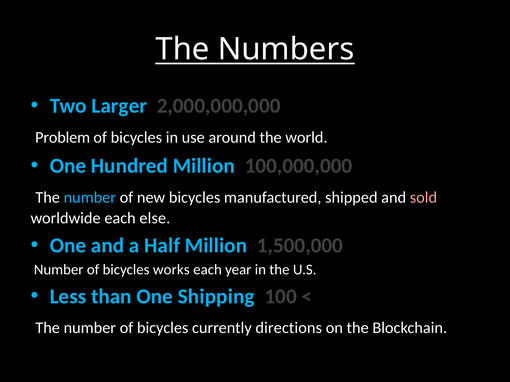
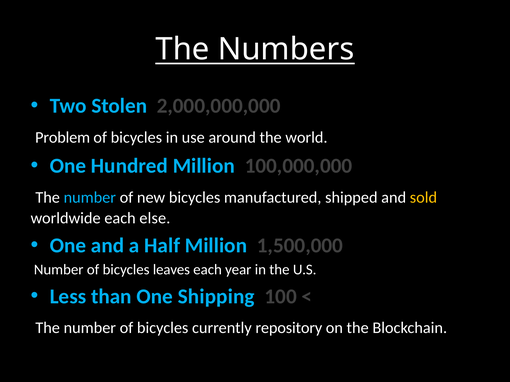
Larger: Larger -> Stolen (119, 106)
sold colour: pink -> yellow (423, 198)
works: works -> leaves (171, 270)
directions: directions -> repository (289, 328)
